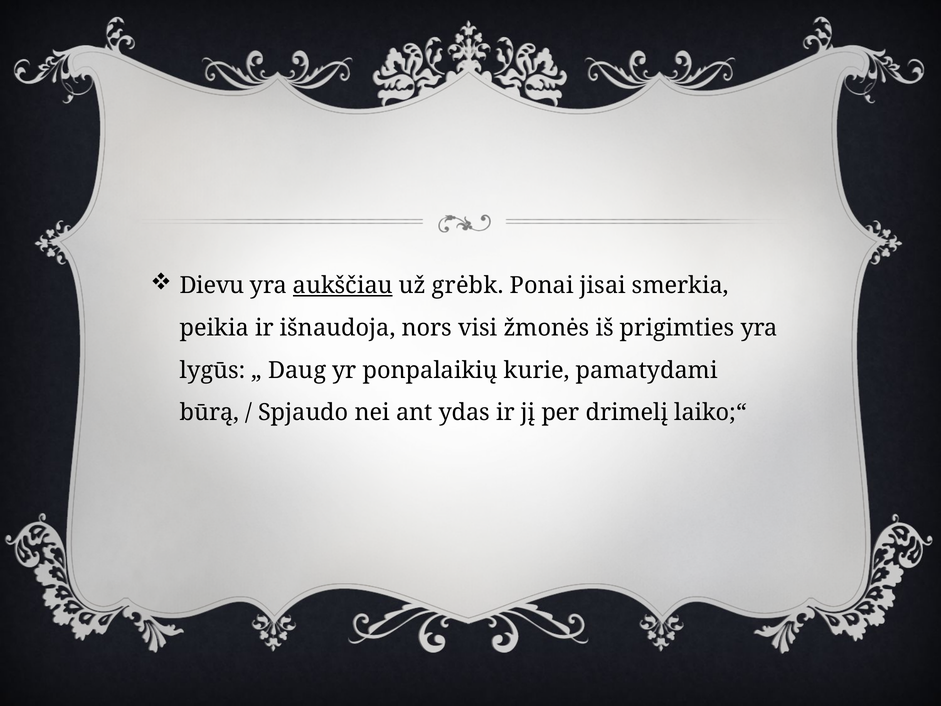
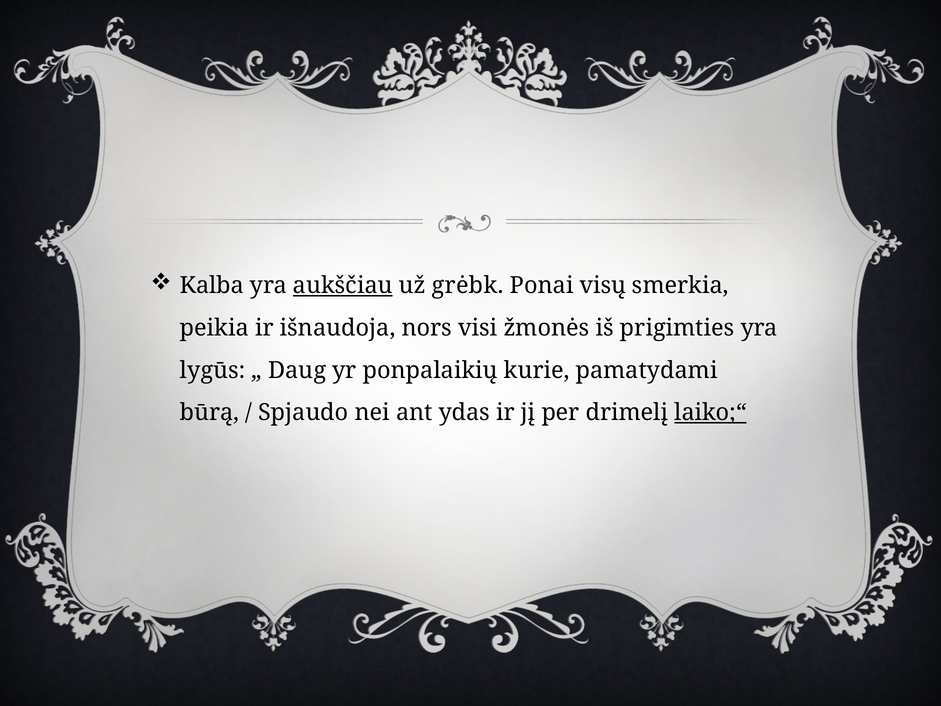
Dievu: Dievu -> Kalba (212, 286)
jisai: jisai -> visų (603, 286)
laiko;“ underline: none -> present (711, 413)
